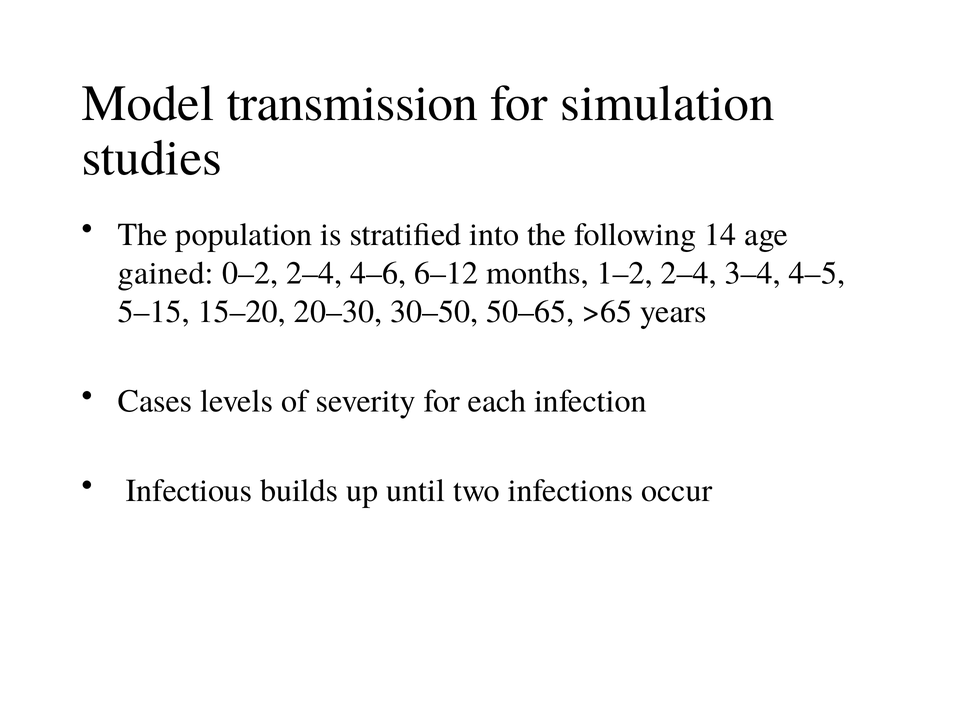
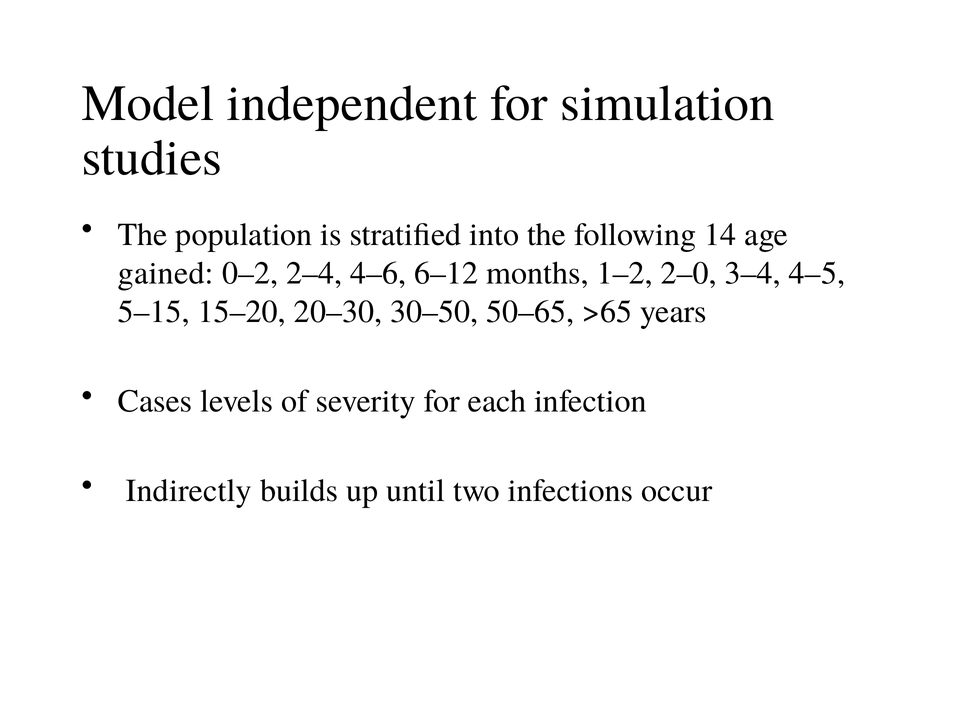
transmission: transmission -> independent (352, 103)
1–2 2–4: 2–4 -> 2–0 (689, 273)
Infectious: Infectious -> Indirectly (189, 491)
